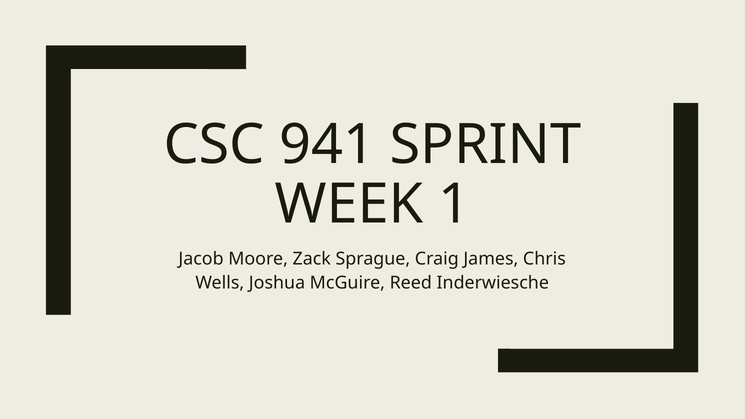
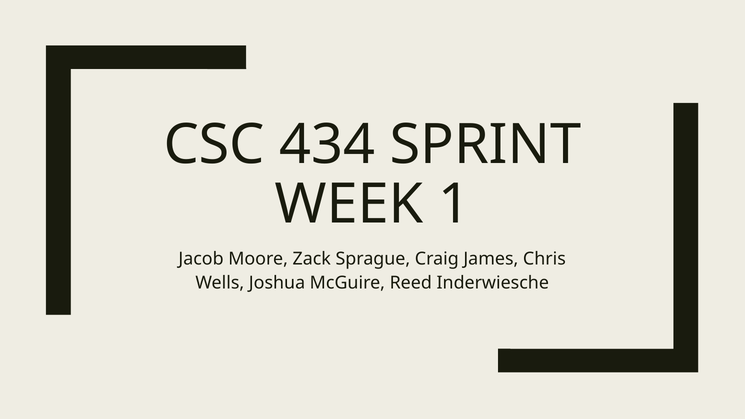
941: 941 -> 434 (327, 145)
